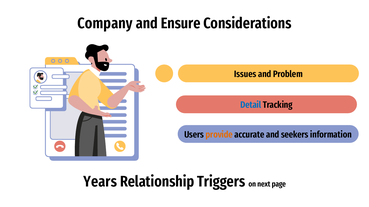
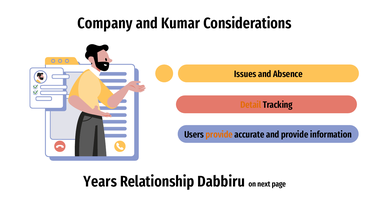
Ensure: Ensure -> Kumar (181, 23)
Problem: Problem -> Absence (288, 74)
Detail colour: blue -> orange (251, 105)
and seekers: seekers -> provide (295, 135)
Triggers: Triggers -> Dabbiru (221, 182)
